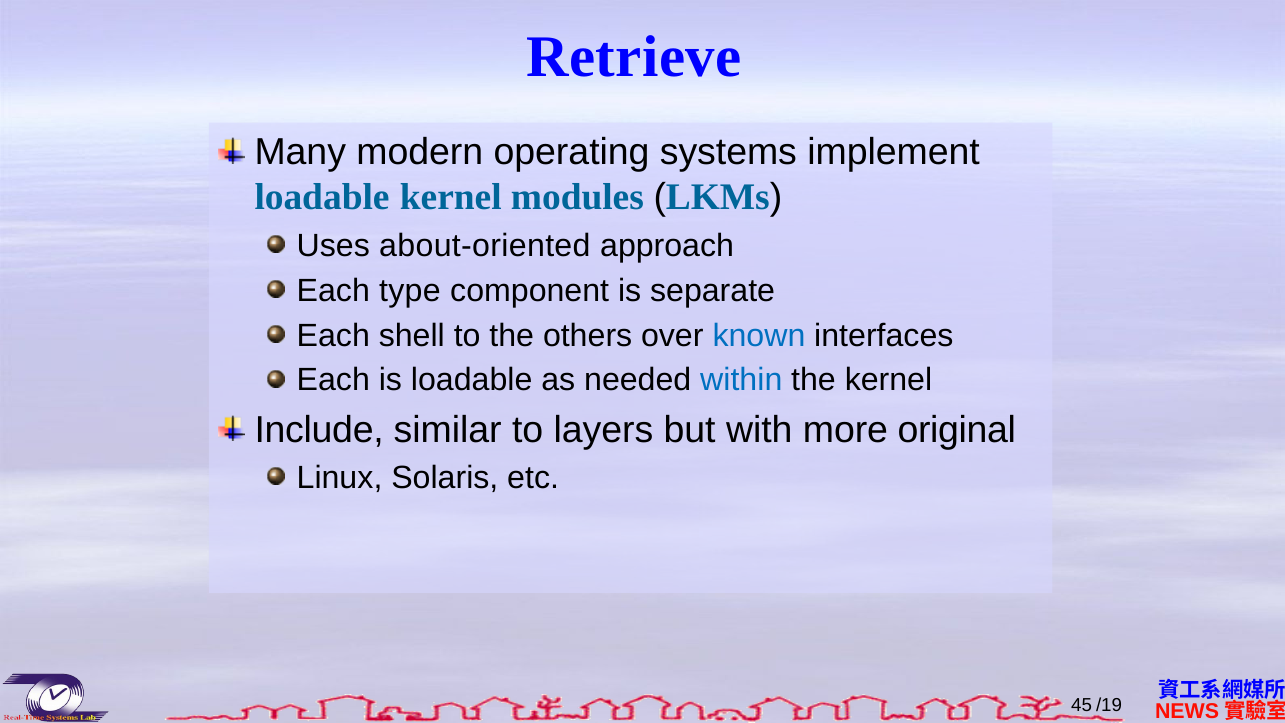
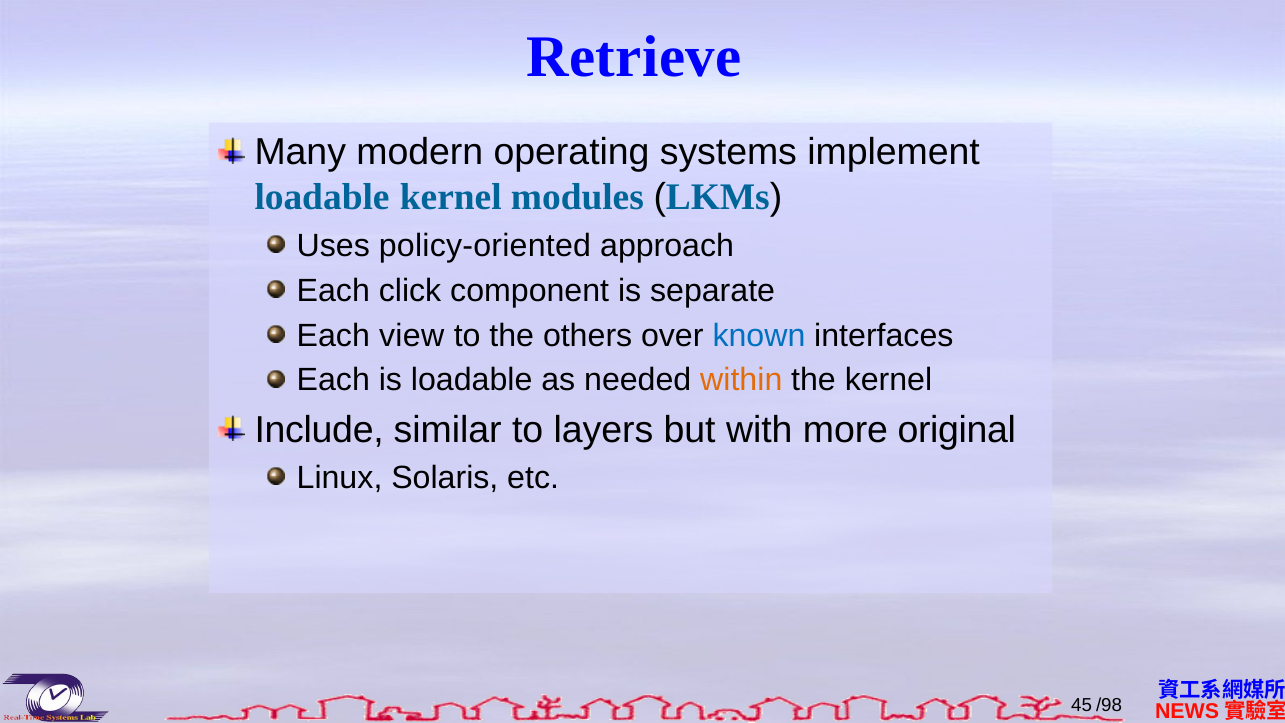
about-oriented: about-oriented -> policy-oriented (485, 245)
type: type -> click (410, 290)
shell: shell -> view (412, 335)
within colour: blue -> orange (741, 380)
/19: /19 -> /98 (1109, 705)
